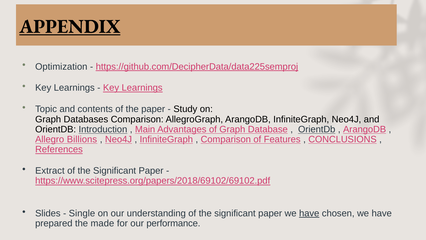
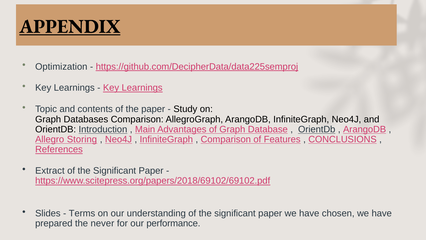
Billions: Billions -> Storing (82, 139)
Single: Single -> Terms (82, 213)
have underline: present -> none (309, 213)
made: made -> never (102, 223)
